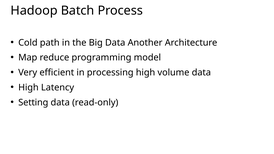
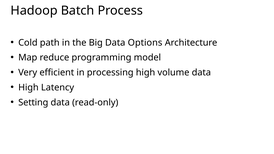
Another: Another -> Options (145, 43)
